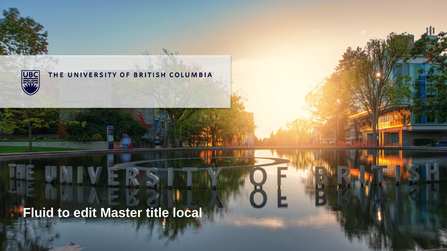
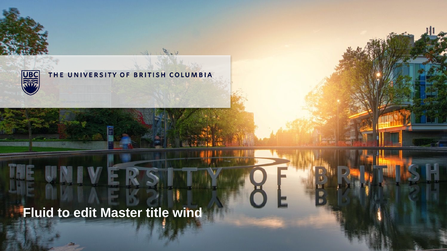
local: local -> wind (187, 213)
